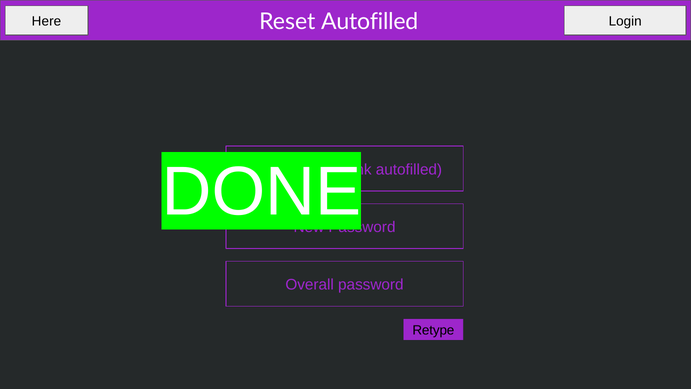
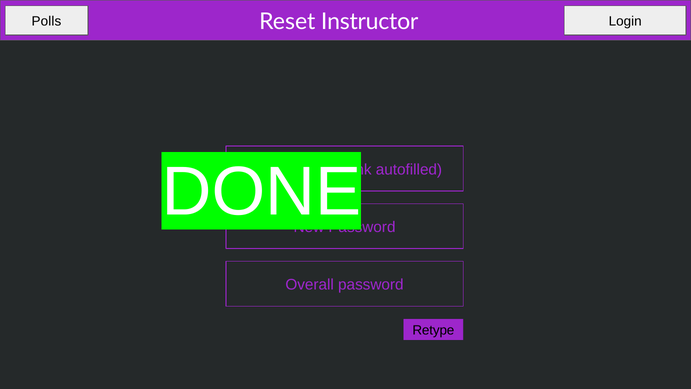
Here: Here -> Polls (46, 21)
Reset Autofilled: Autofilled -> Instructor (370, 22)
